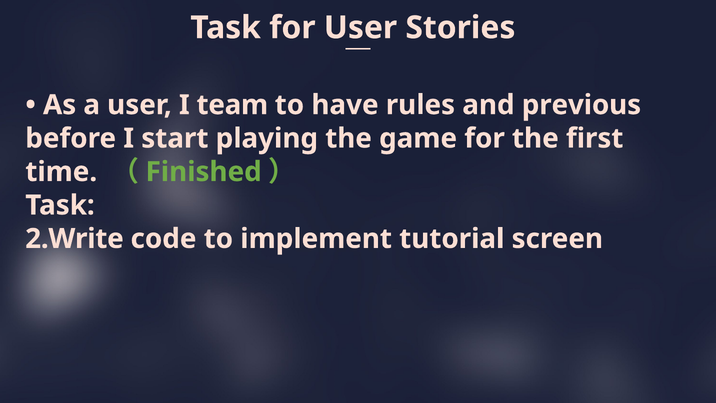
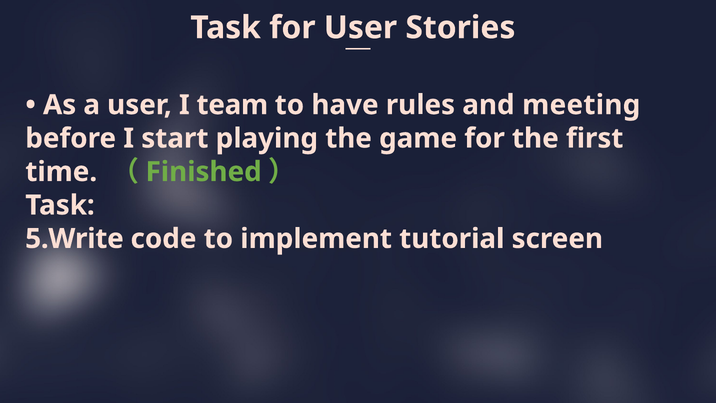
previous: previous -> meeting (581, 105)
2.Write: 2.Write -> 5.Write (74, 239)
